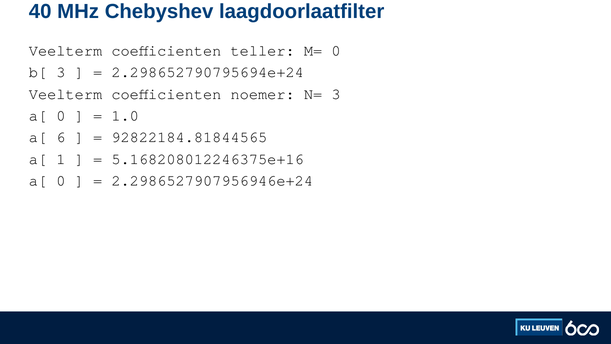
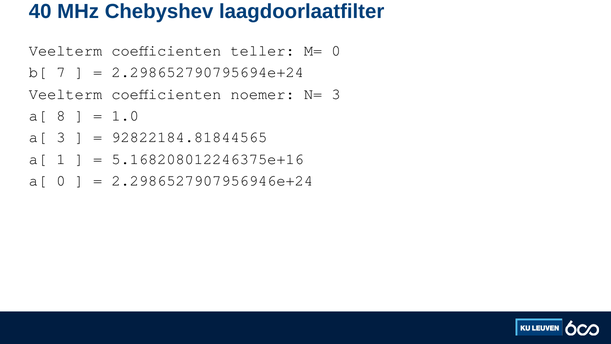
b[ 3: 3 -> 7 (61, 72)
0: 0 -> 8 (61, 116)
a[ 6: 6 -> 3 (61, 137)
